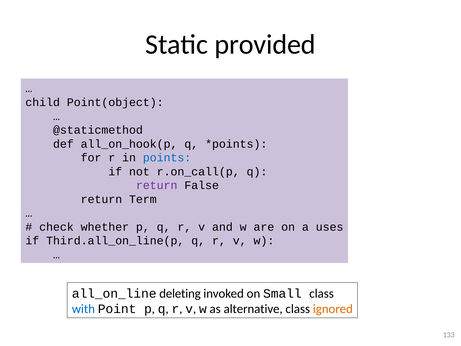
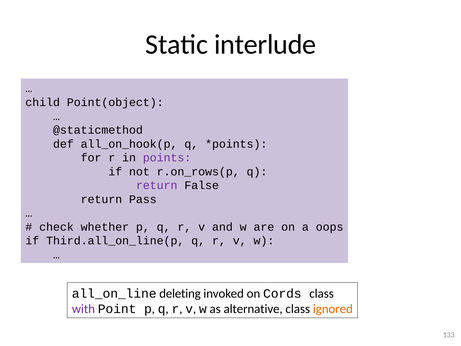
provided: provided -> interlude (265, 45)
points colour: blue -> purple (167, 158)
r.on_call(p: r.on_call(p -> r.on_rows(p (198, 171)
Term: Term -> Pass (143, 199)
uses: uses -> oops (330, 227)
Small: Small -> Cords (282, 293)
with colour: blue -> purple (83, 309)
